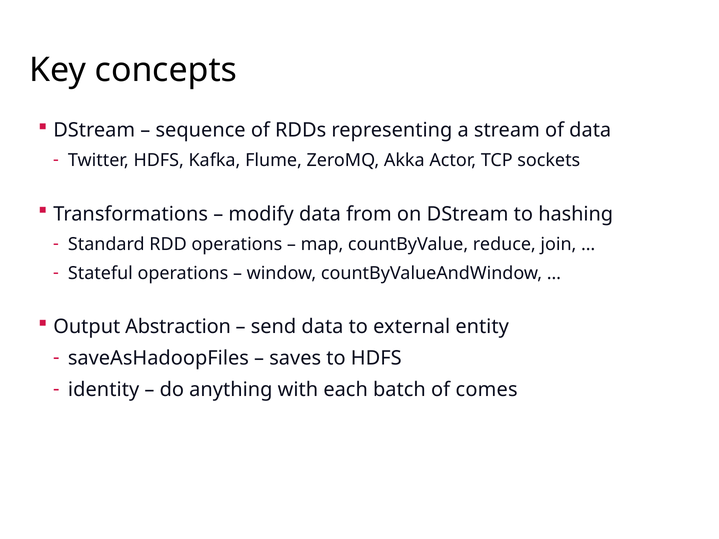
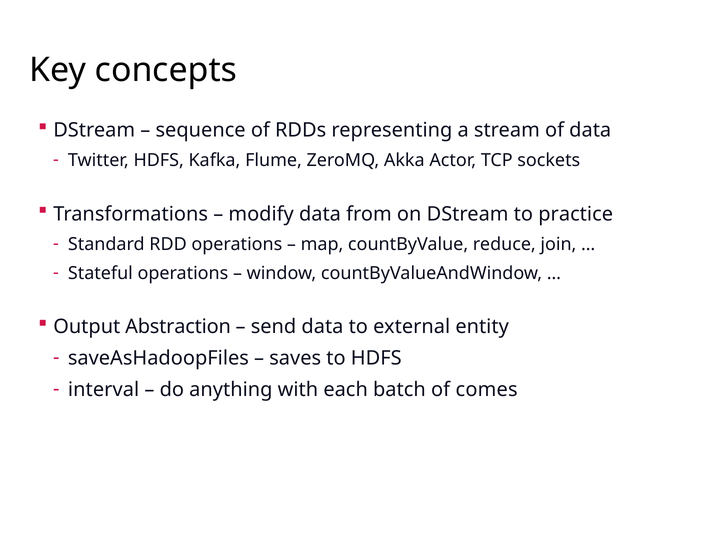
hashing: hashing -> practice (576, 214)
identity: identity -> interval (104, 390)
